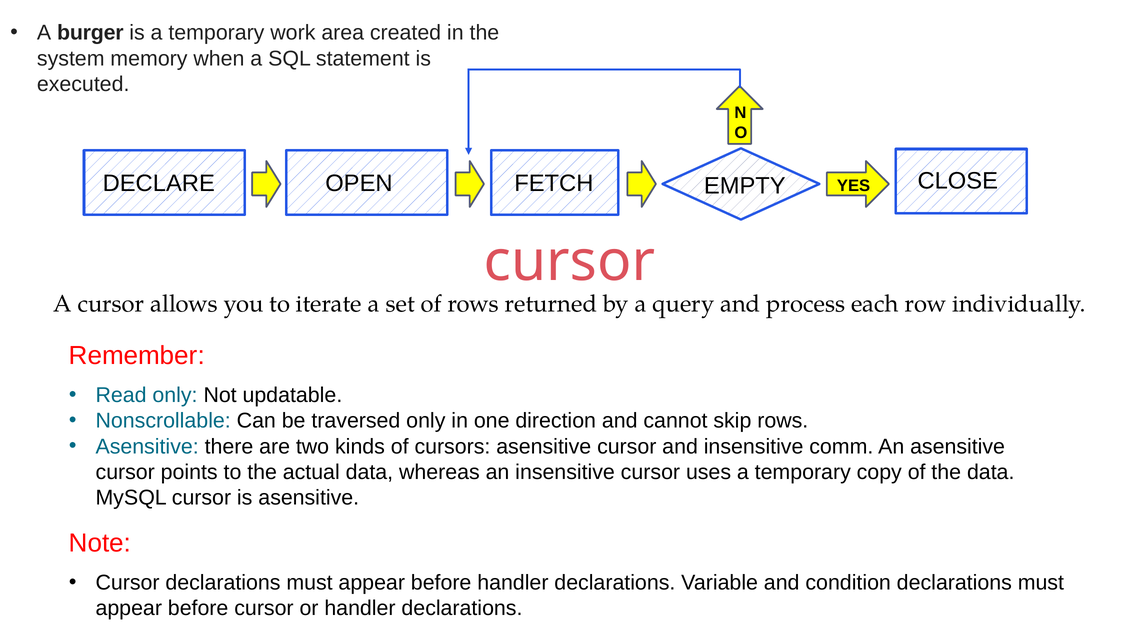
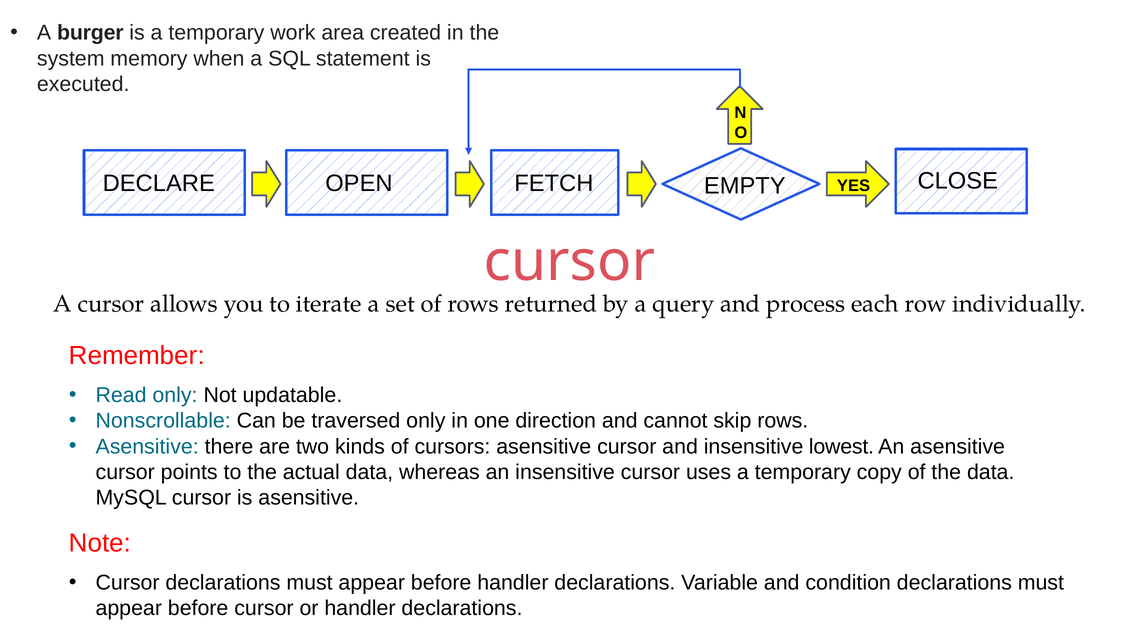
comm: comm -> lowest (841, 446)
